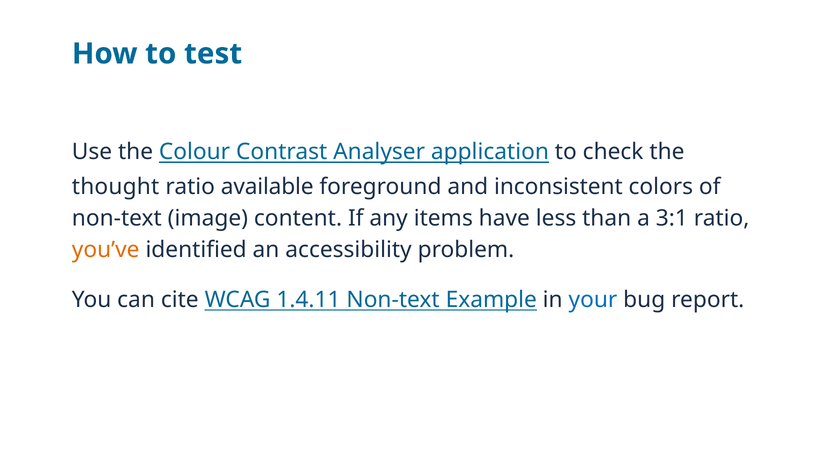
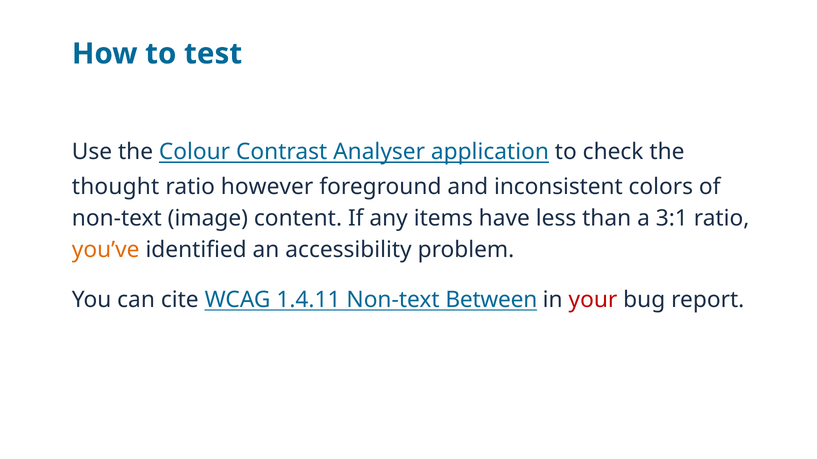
available: available -> however (267, 187)
Example: Example -> Between (491, 300)
your colour: blue -> red (593, 300)
